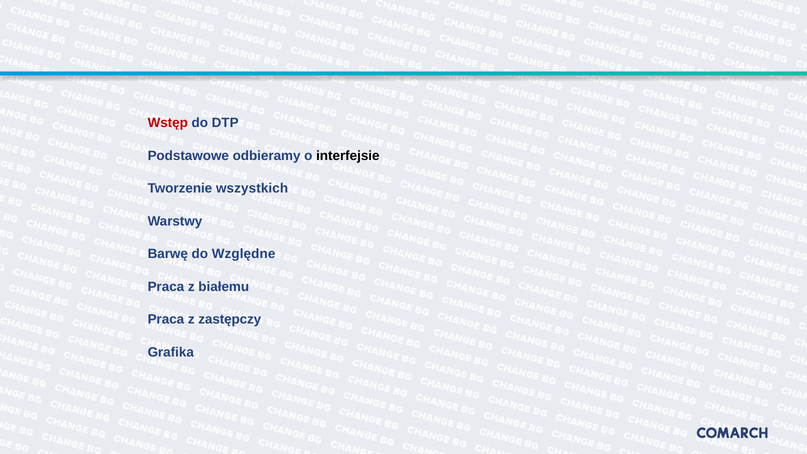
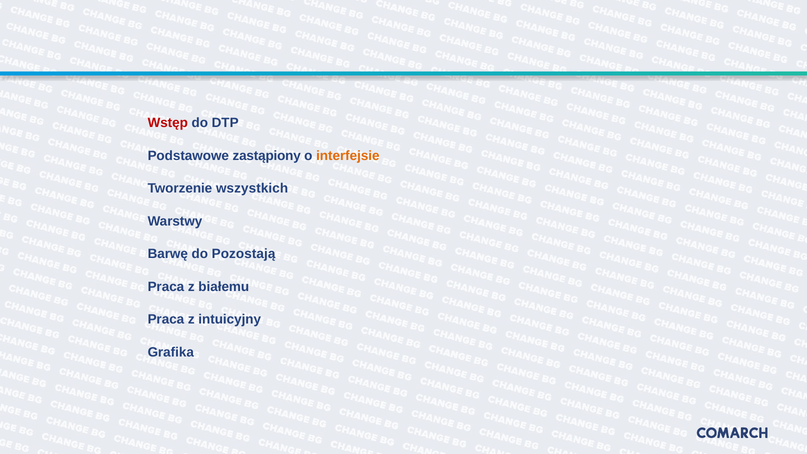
odbieramy: odbieramy -> zastąpiony (267, 156)
interfejsie colour: black -> orange (348, 156)
Względne: Względne -> Pozostają (244, 254)
zastępczy: zastępczy -> intuicyjny (230, 319)
